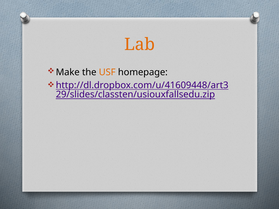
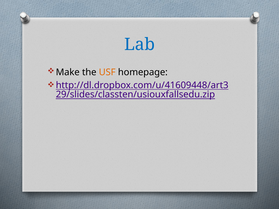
Lab colour: orange -> blue (140, 44)
